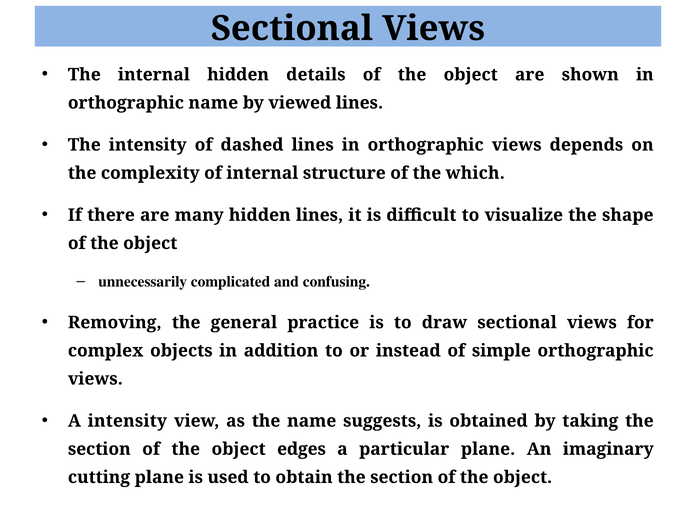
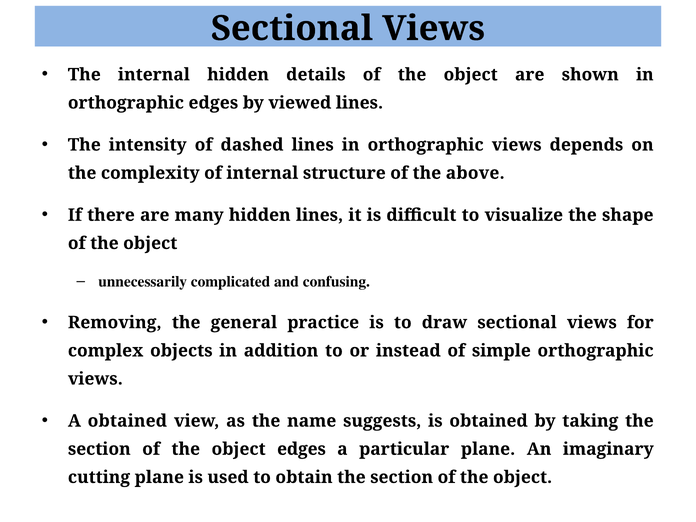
orthographic name: name -> edges (213, 103)
which: which -> above (475, 173)
A intensity: intensity -> obtained (127, 421)
